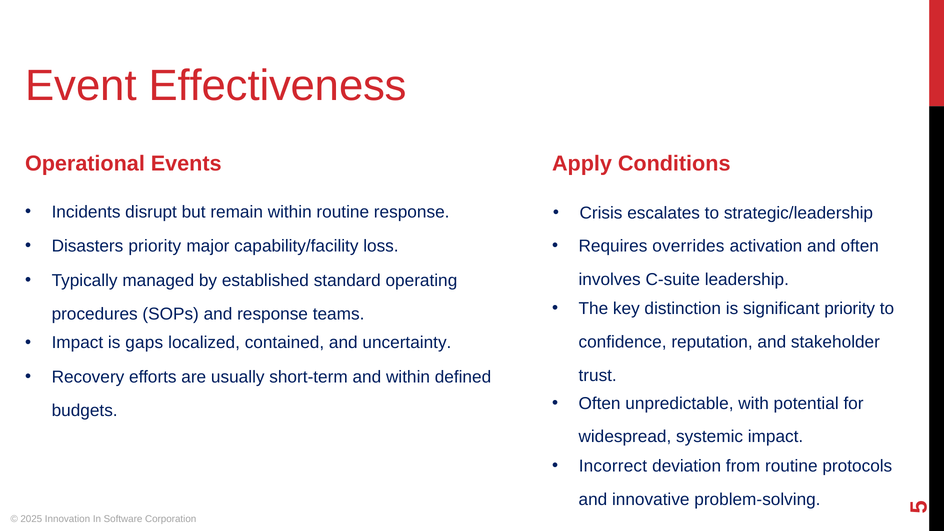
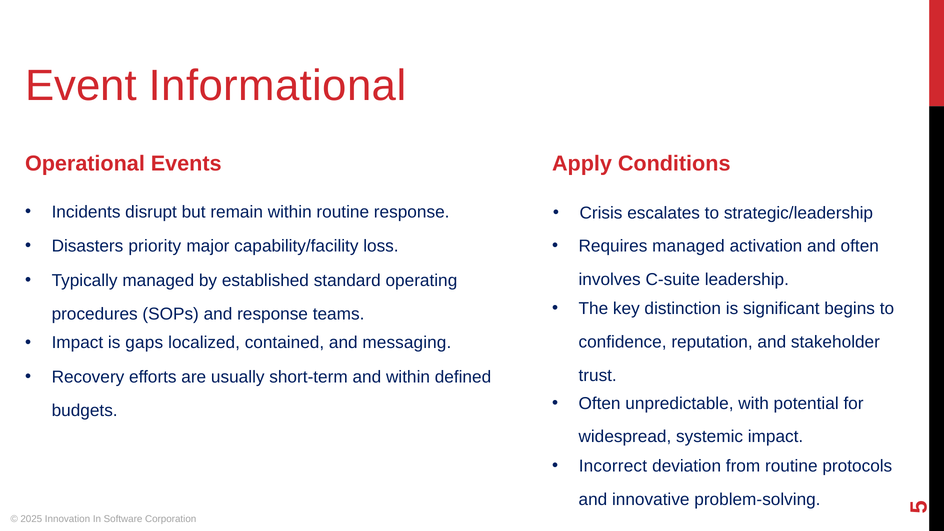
Effectiveness: Effectiveness -> Informational (278, 86)
Requires overrides: overrides -> managed (688, 246)
significant priority: priority -> begins (850, 309)
uncertainty: uncertainty -> messaging (407, 343)
